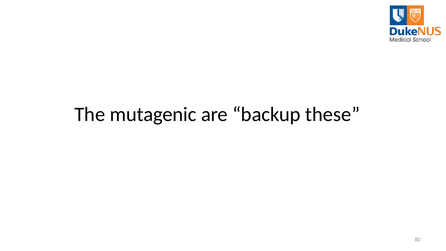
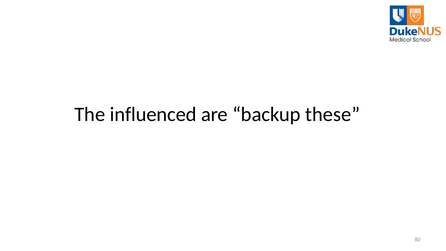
mutagenic: mutagenic -> influenced (153, 114)
